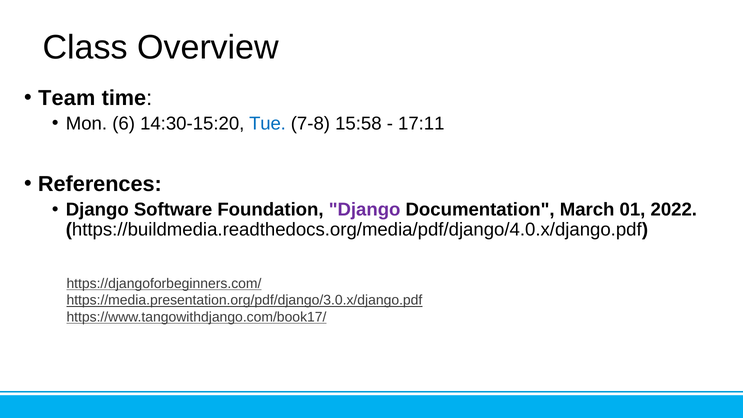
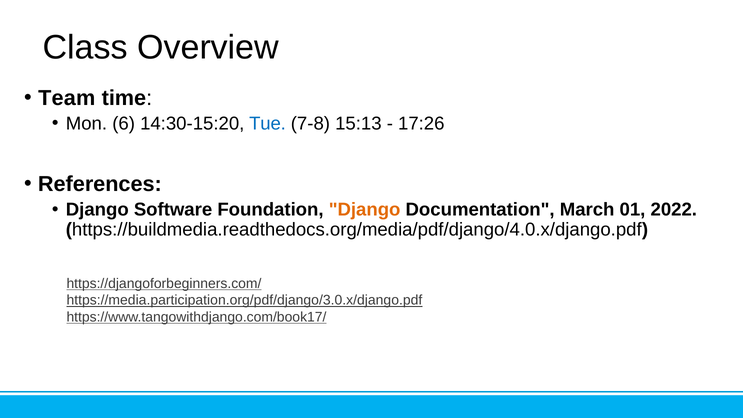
15:58: 15:58 -> 15:13 (358, 123)
17:11: 17:11 -> 17:26 (421, 123)
Django colour: purple -> orange (365, 210)
https://media.presentation.org/pdf/django/3.0.x/django.pdf: https://media.presentation.org/pdf/django/3.0.x/django.pdf -> https://media.participation.org/pdf/django/3.0.x/django.pdf (244, 300)
